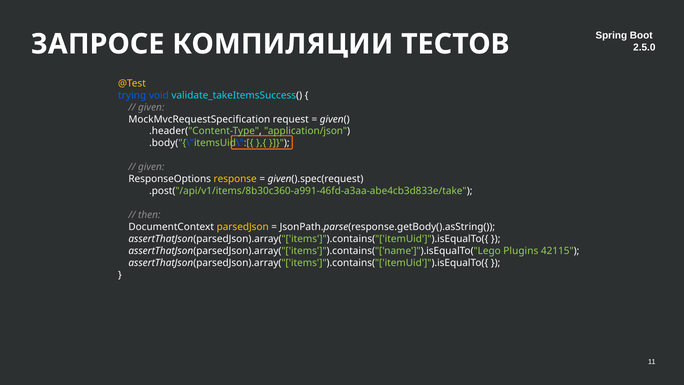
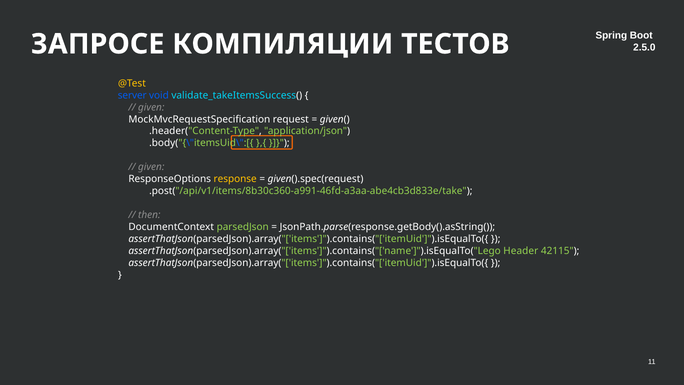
trying: trying -> server (132, 95)
parsedJson colour: yellow -> light green (243, 227)
Plugins: Plugins -> Header (521, 251)
